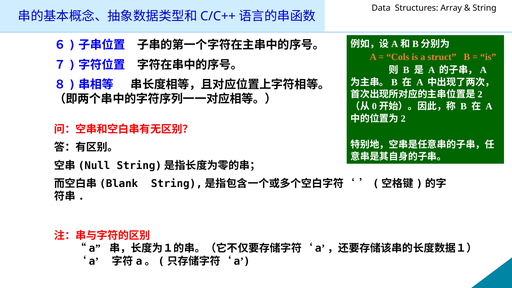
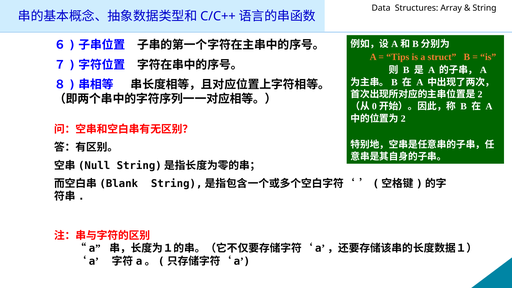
Cols: Cols -> Tips (398, 57)
